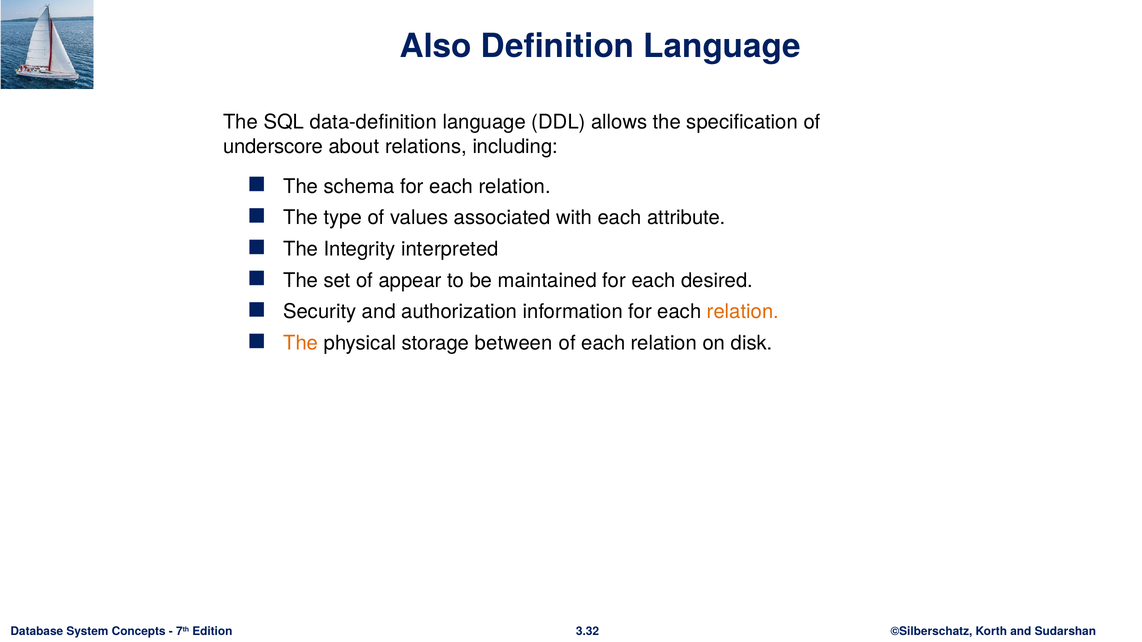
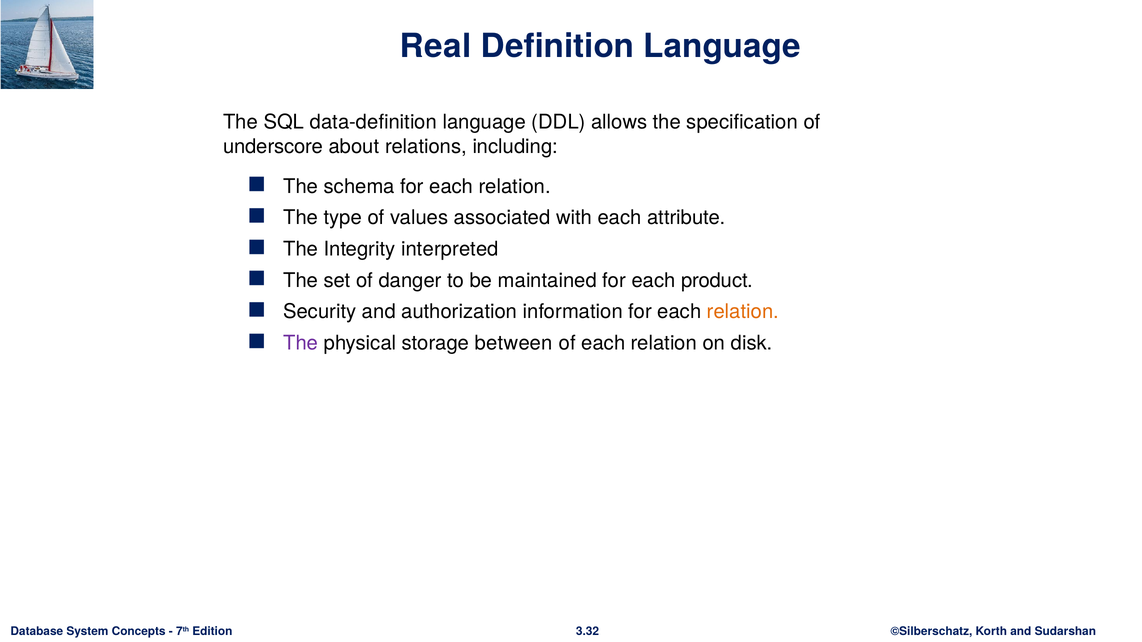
Also: Also -> Real (436, 46)
appear: appear -> danger (410, 281)
desired: desired -> product (717, 281)
The colour: orange -> purple (301, 343)
